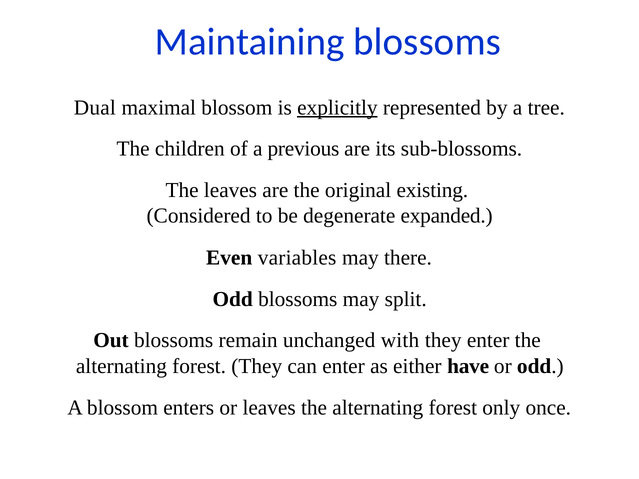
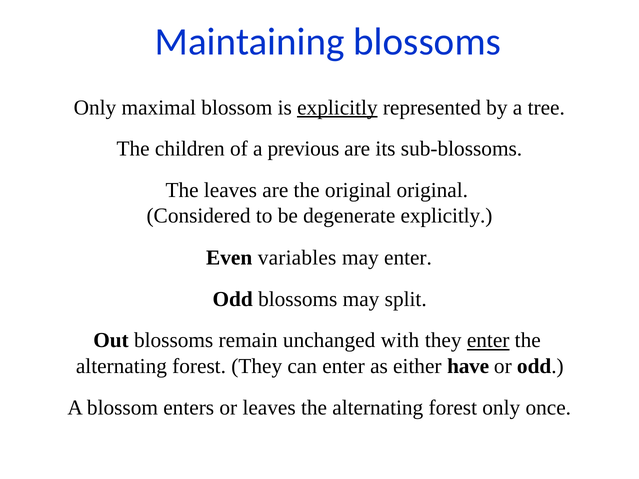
Dual: Dual -> Only (95, 108)
original existing: existing -> original (432, 190)
degenerate expanded: expanded -> explicitly (447, 216)
may there: there -> enter (408, 258)
enter underline: none -> present (488, 341)
